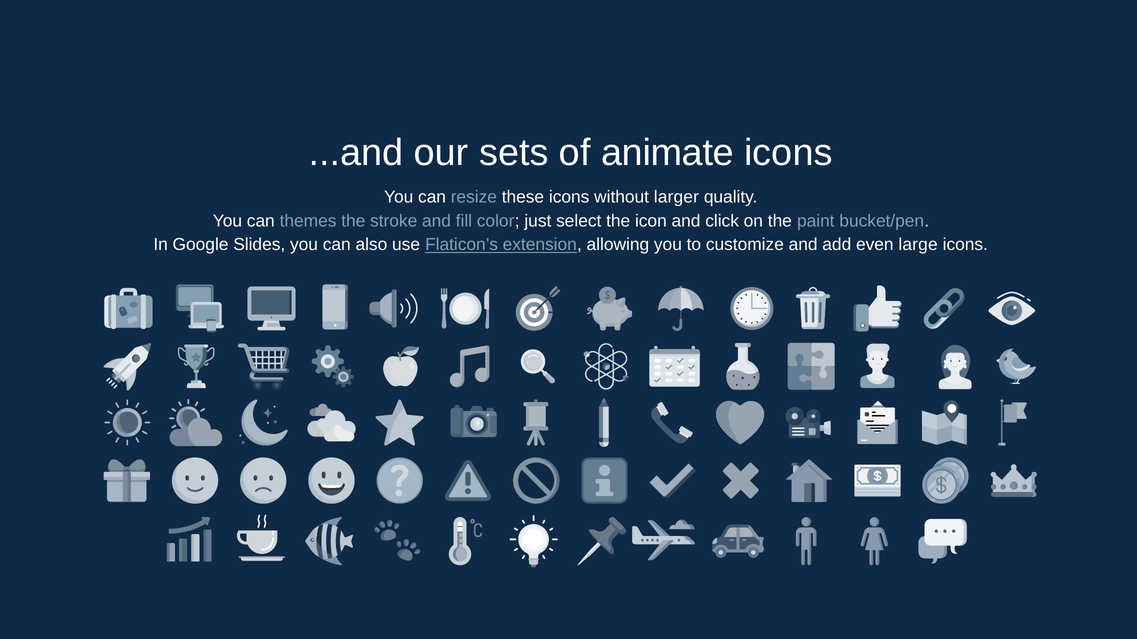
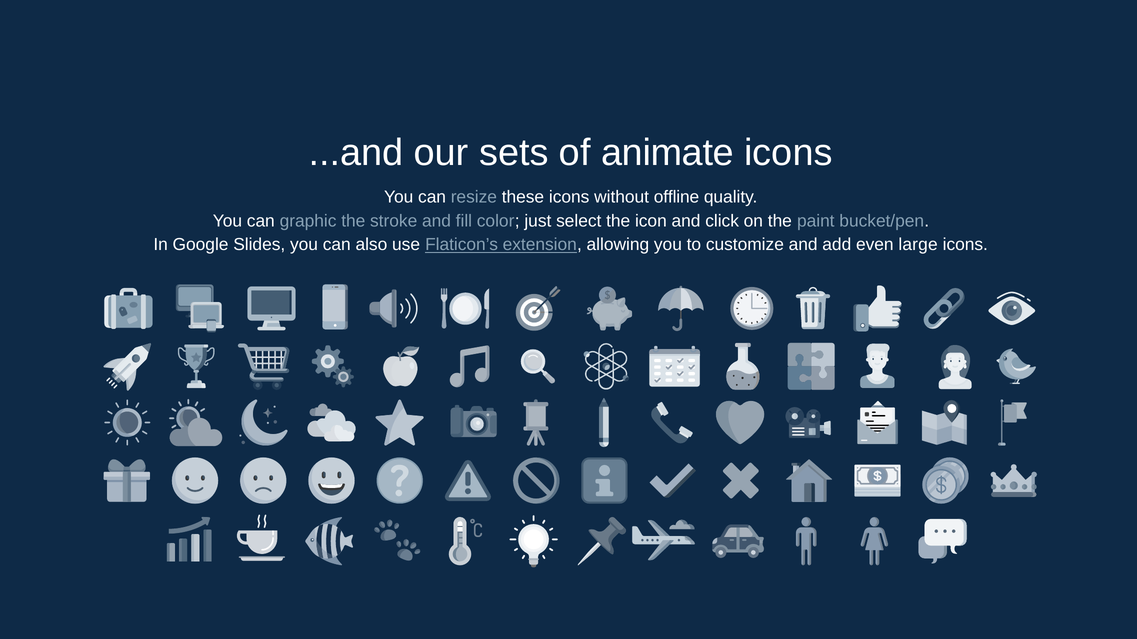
larger: larger -> offline (677, 197)
themes: themes -> graphic (308, 221)
